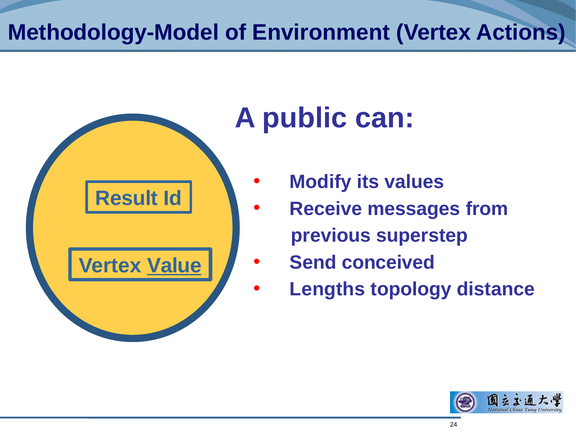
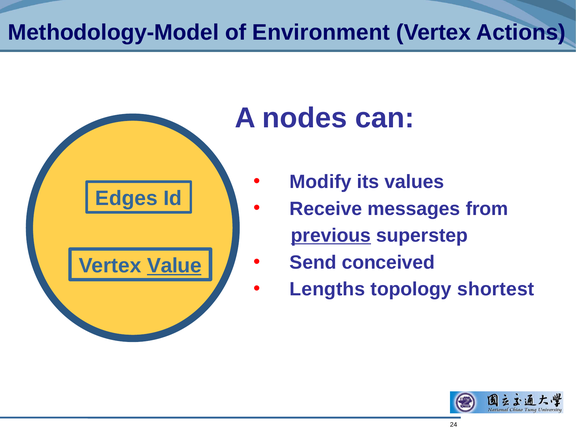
public: public -> nodes (305, 118)
Result: Result -> Edges (127, 198)
previous underline: none -> present (331, 236)
distance: distance -> shortest (496, 289)
